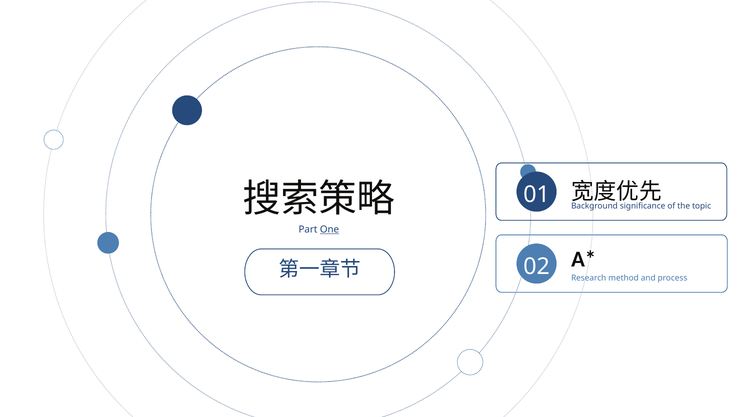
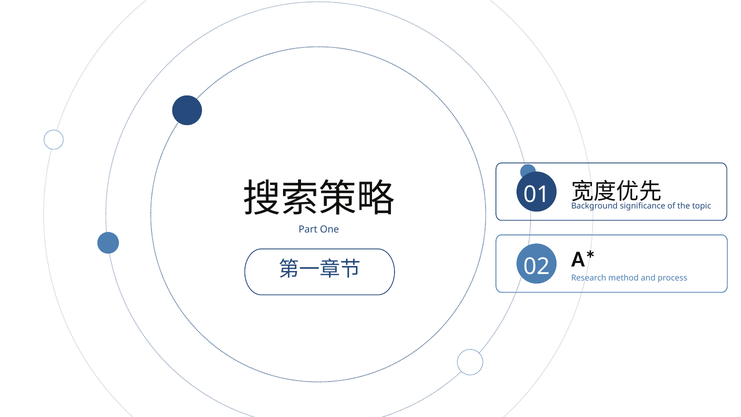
One underline: present -> none (330, 230)
